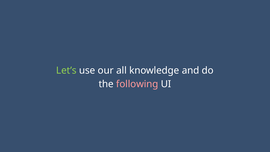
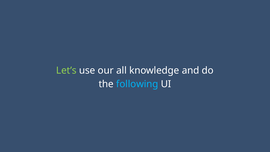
following colour: pink -> light blue (137, 84)
